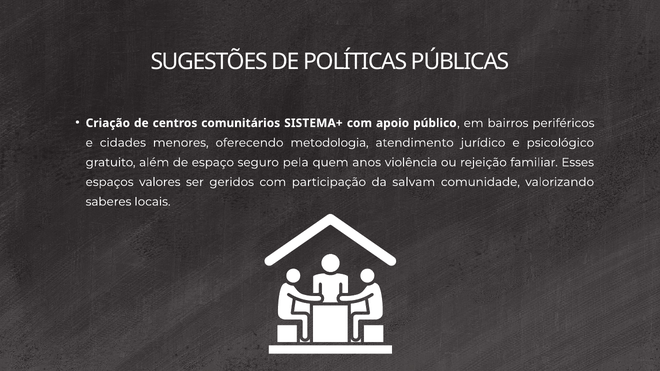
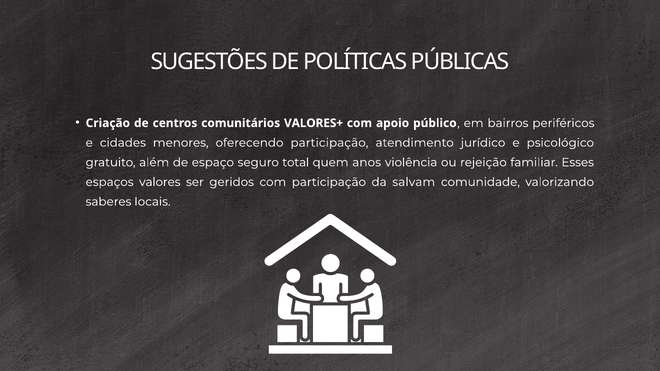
SISTEMA+: SISTEMA+ -> VALORES+ (314, 123)
oferecendo metodologia: metodologia -> participação (329, 143)
pela: pela -> total (296, 162)
